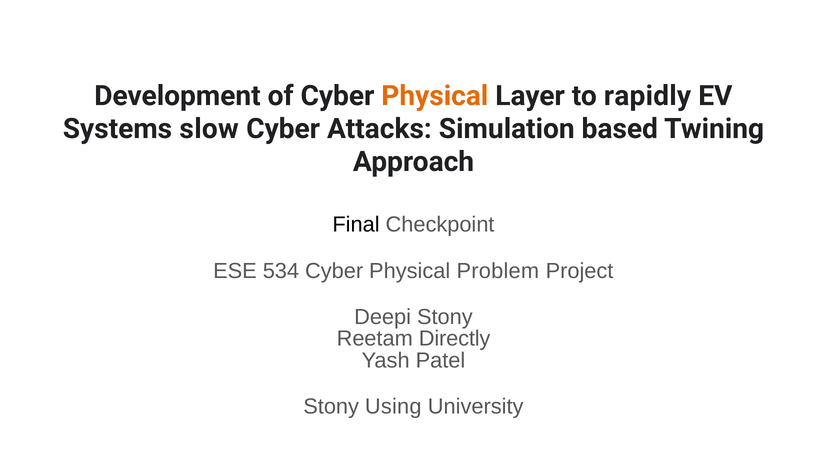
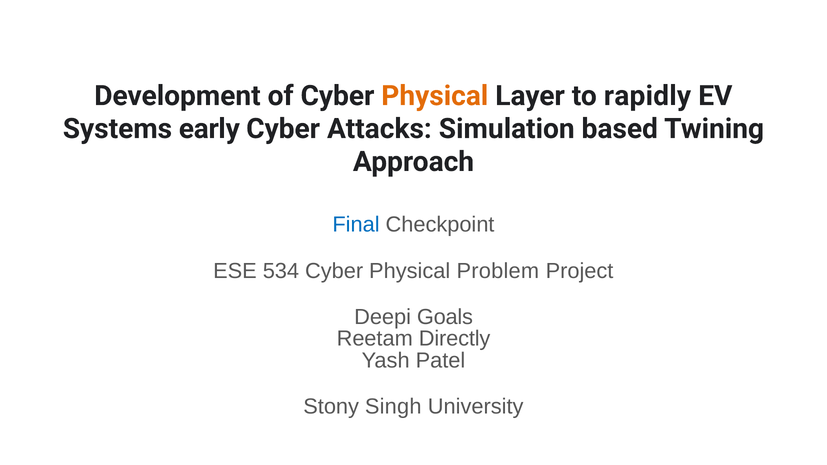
slow: slow -> early (209, 129)
Final colour: black -> blue (356, 225)
Deepi Stony: Stony -> Goals (445, 317)
Using: Using -> Singh (393, 407)
